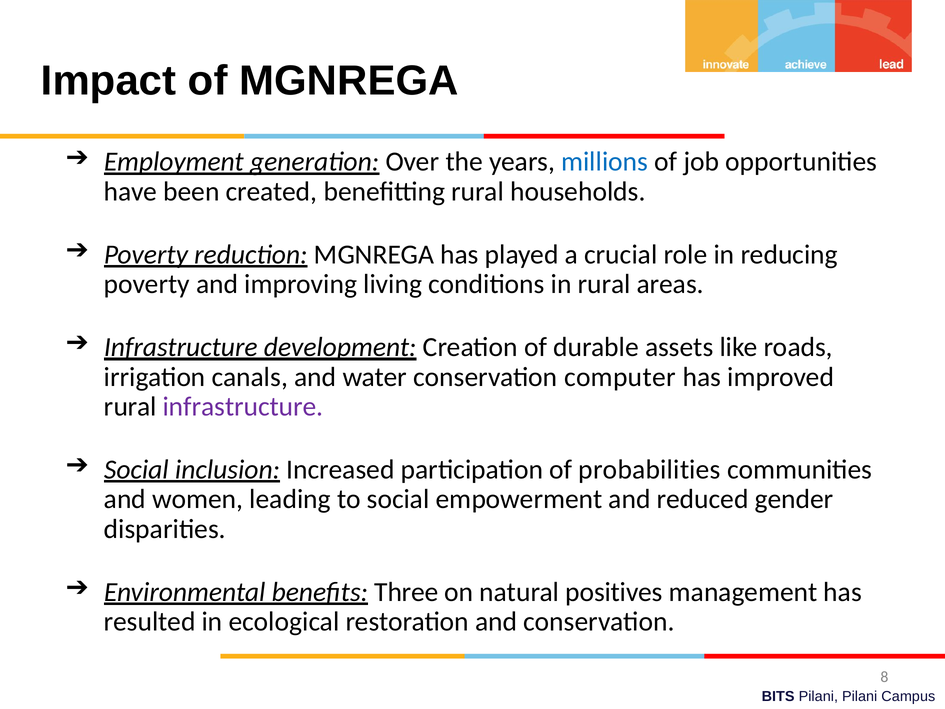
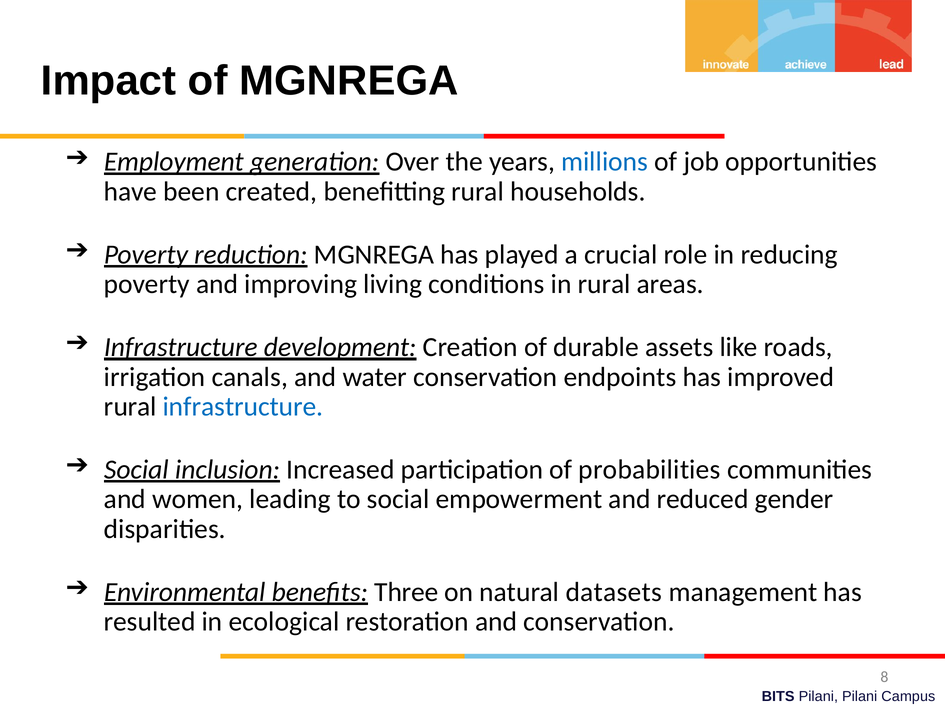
computer: computer -> endpoints (620, 377)
infrastructure colour: purple -> blue (243, 407)
positives: positives -> datasets (614, 592)
